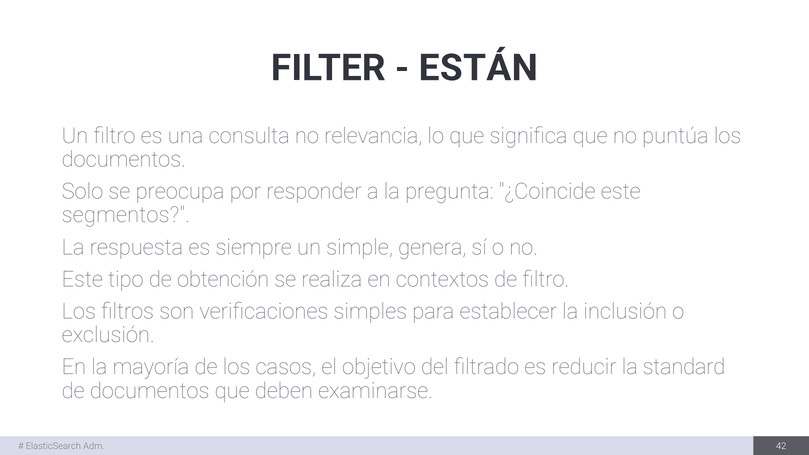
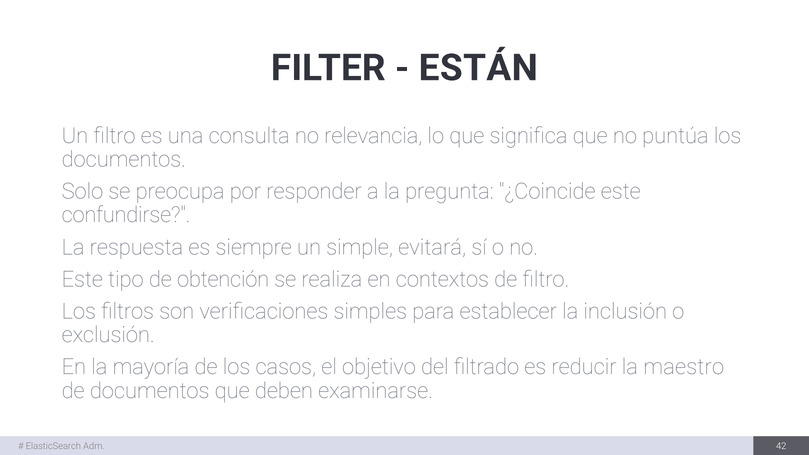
segmentos: segmentos -> confundirse (126, 215)
genera: genera -> evitará (432, 247)
standard: standard -> maestro (684, 367)
